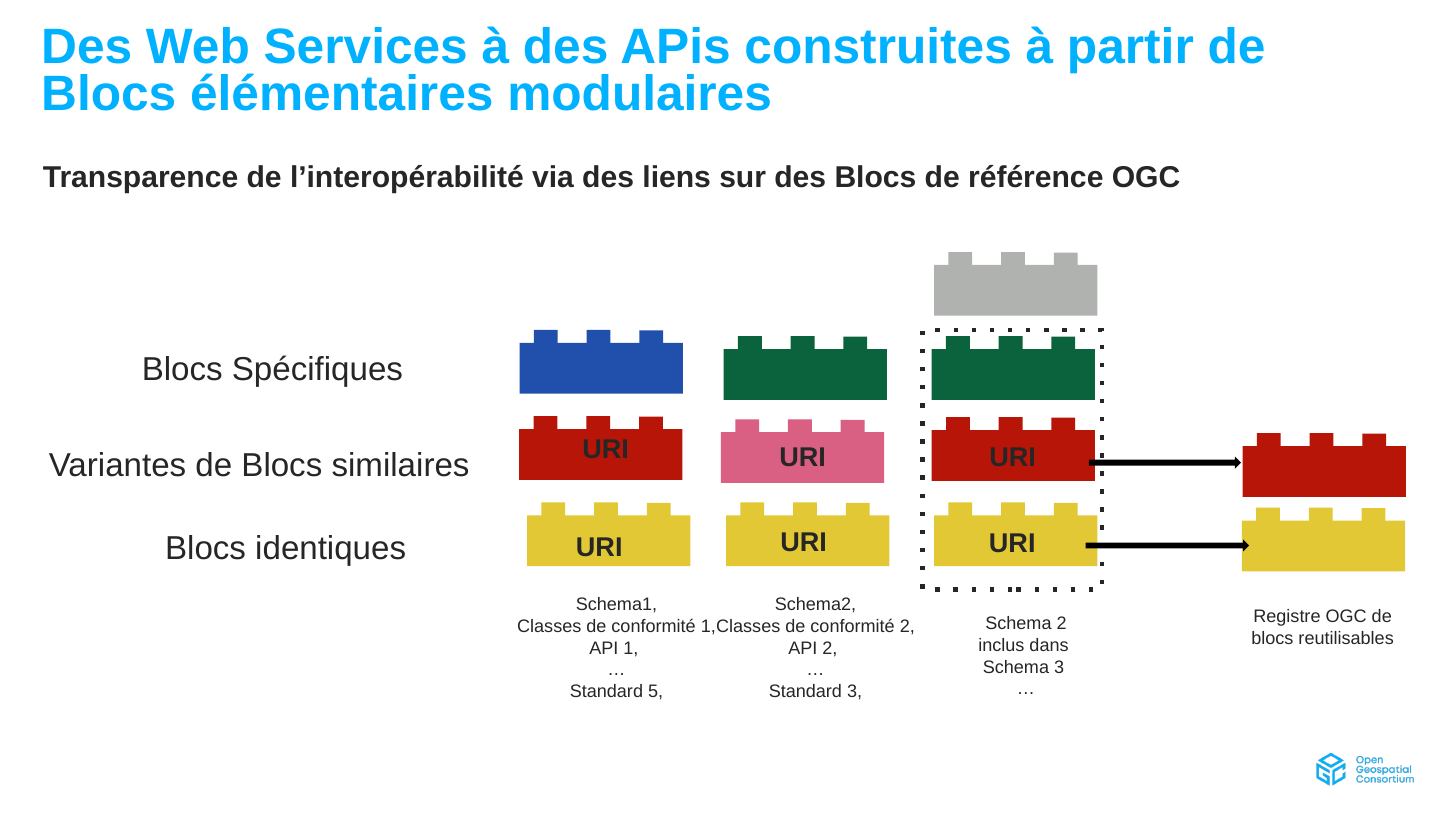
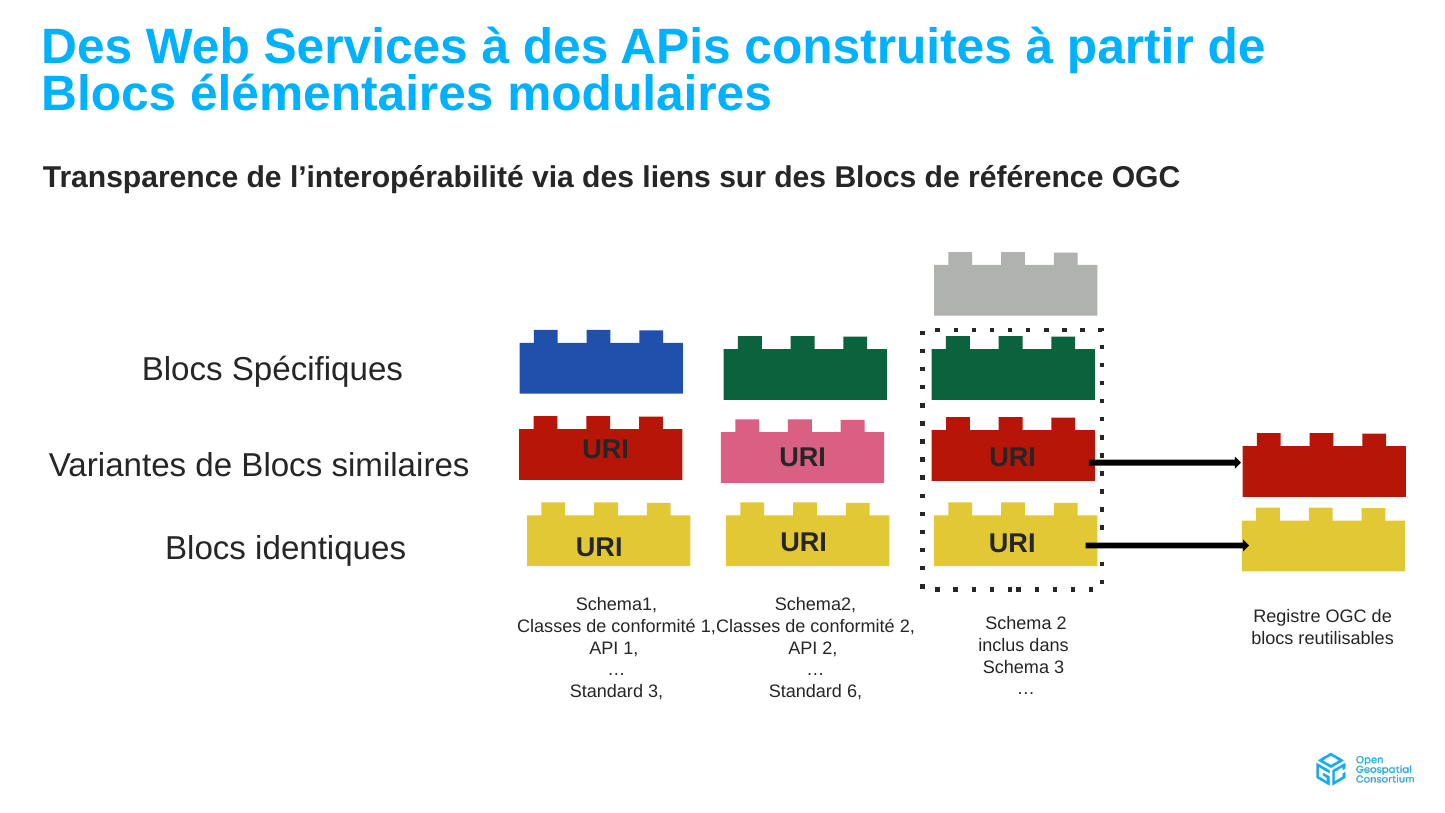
Standard 5: 5 -> 3 (656, 691)
Standard 3: 3 -> 6 (855, 691)
